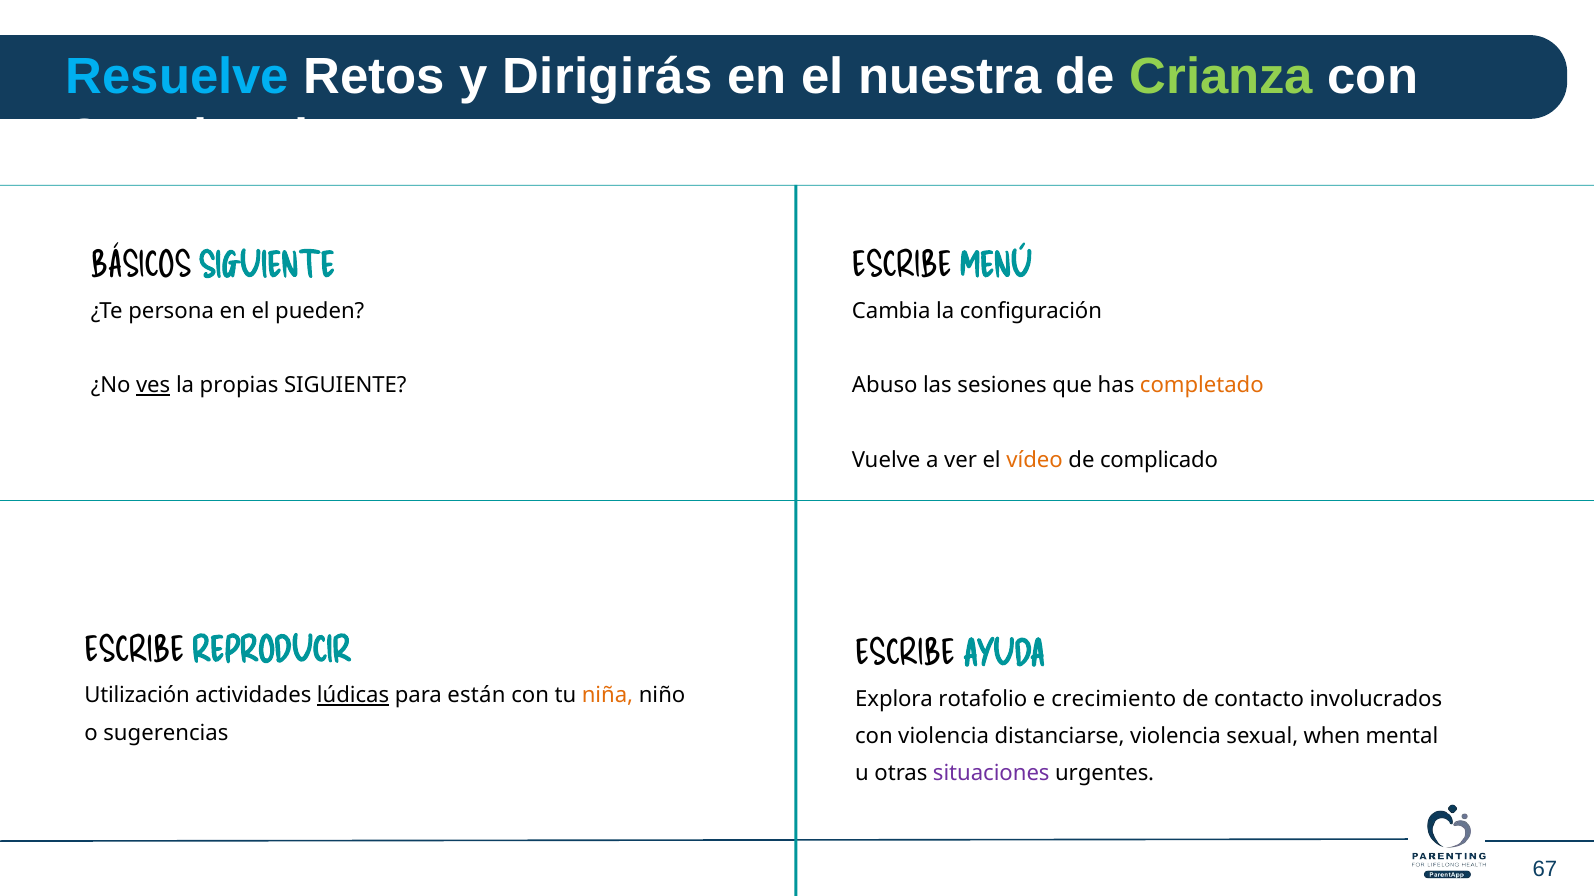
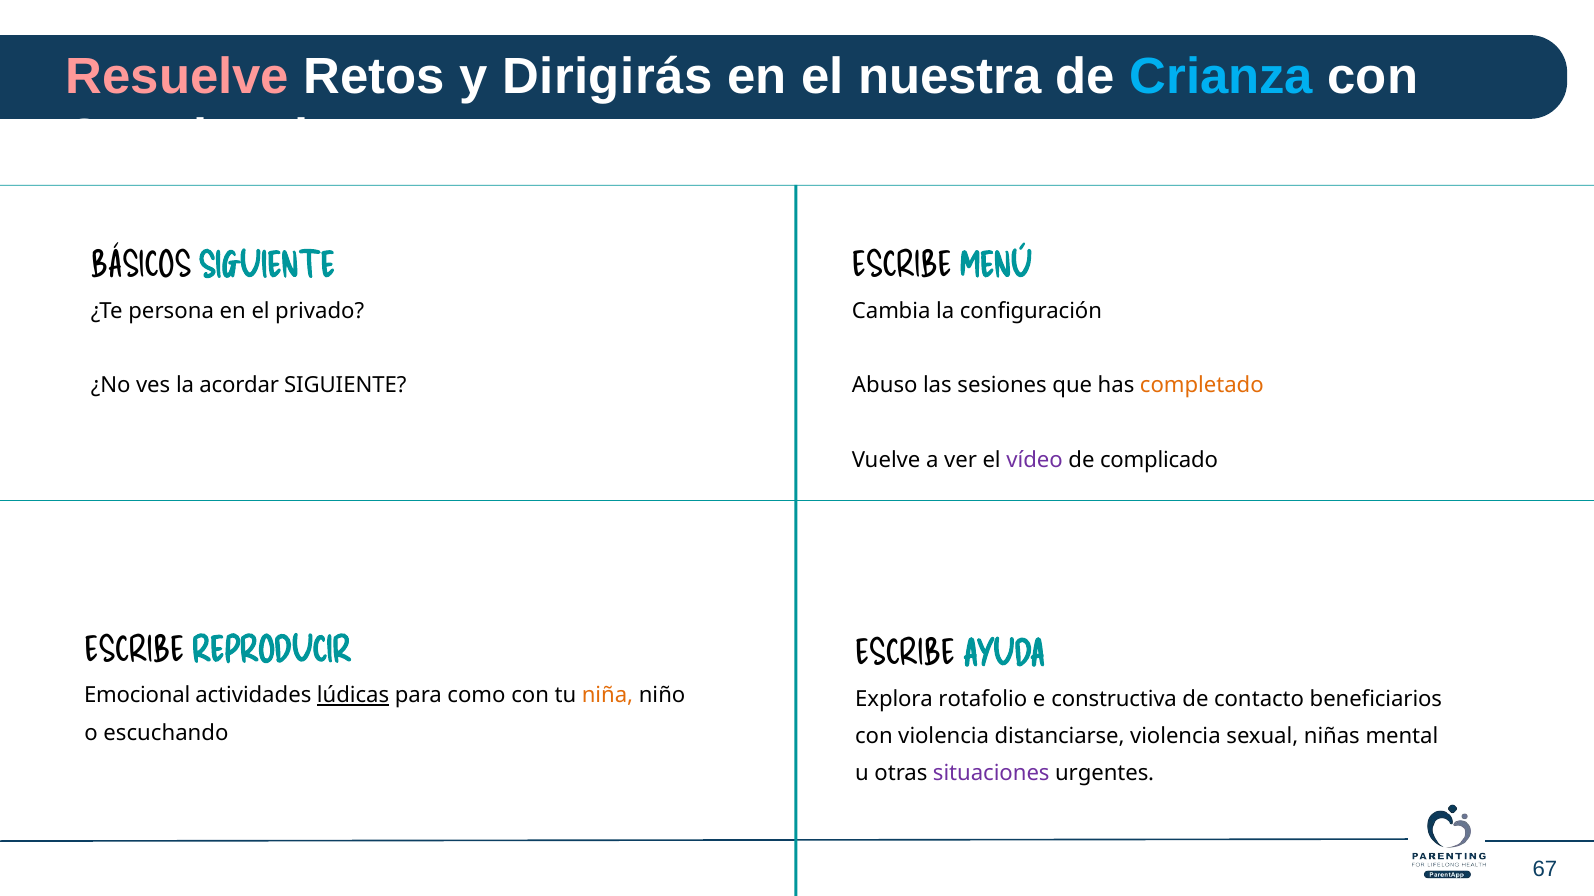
Resuelve colour: light blue -> pink (178, 76)
Crianza colour: light green -> light blue (1221, 76)
pueden: pueden -> privado (320, 311)
ves underline: present -> none (153, 386)
propias: propias -> acordar (239, 386)
vídeo colour: orange -> purple (1035, 460)
Utilización: Utilización -> Emocional (137, 696)
están: están -> como (476, 696)
crecimiento: crecimiento -> constructiva (1114, 700)
involucrados: involucrados -> beneficiarios (1376, 700)
sugerencias: sugerencias -> escuchando (166, 733)
when: when -> niñas (1332, 737)
